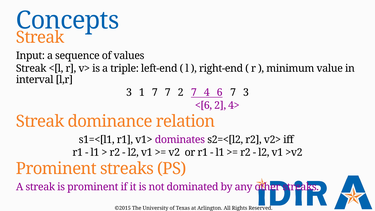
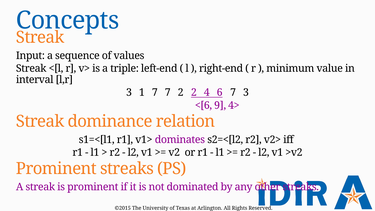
2 7: 7 -> 2 (194, 92)
<[6 2: 2 -> 9 (220, 105)
